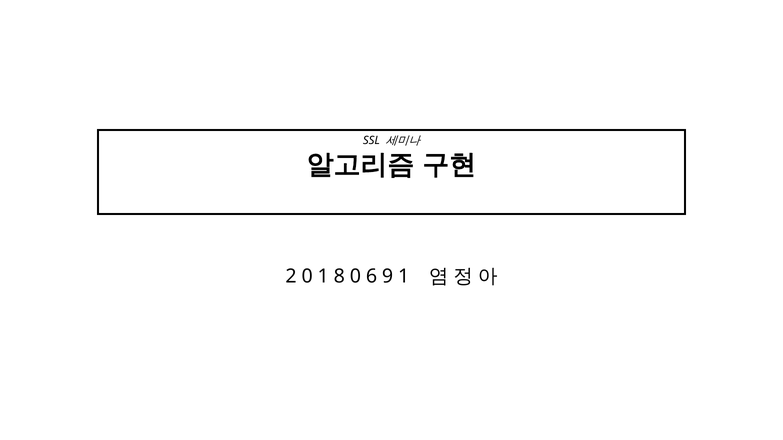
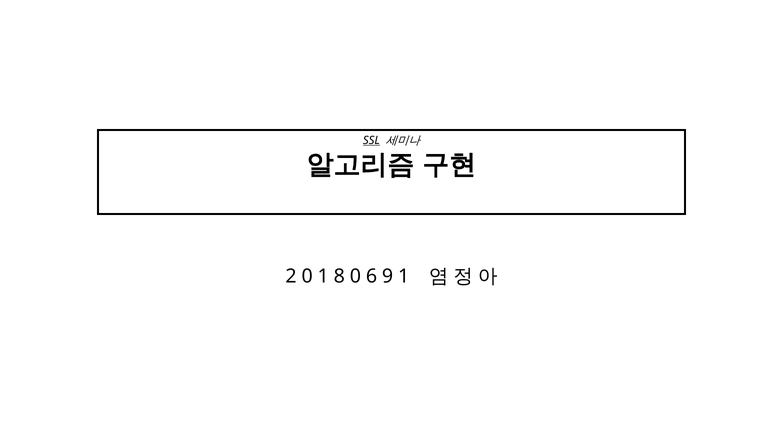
SSL underline: none -> present (371, 141)
